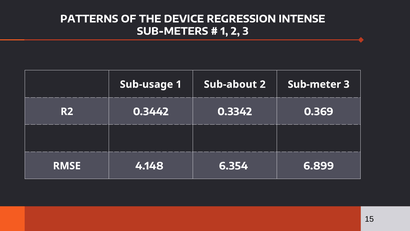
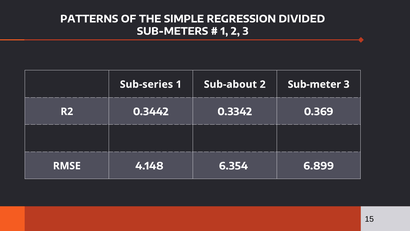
DEVICE: DEVICE -> SIMPLE (184, 19)
INTENSE: INTENSE -> DIVIDED (302, 19)
Sub-usage: Sub-usage -> Sub-series (146, 84)
